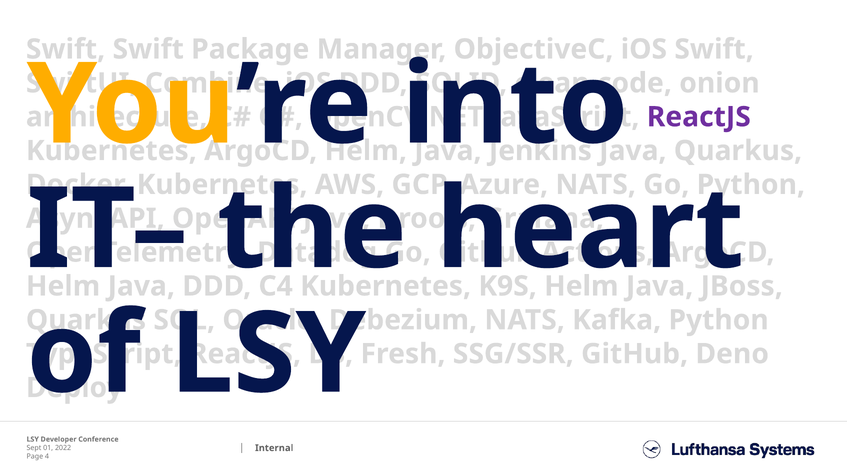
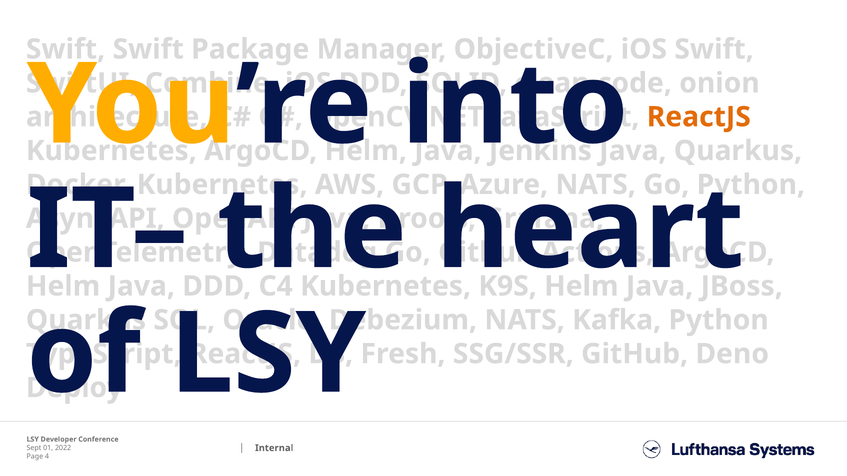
ReactJS colour: purple -> orange (699, 117)
